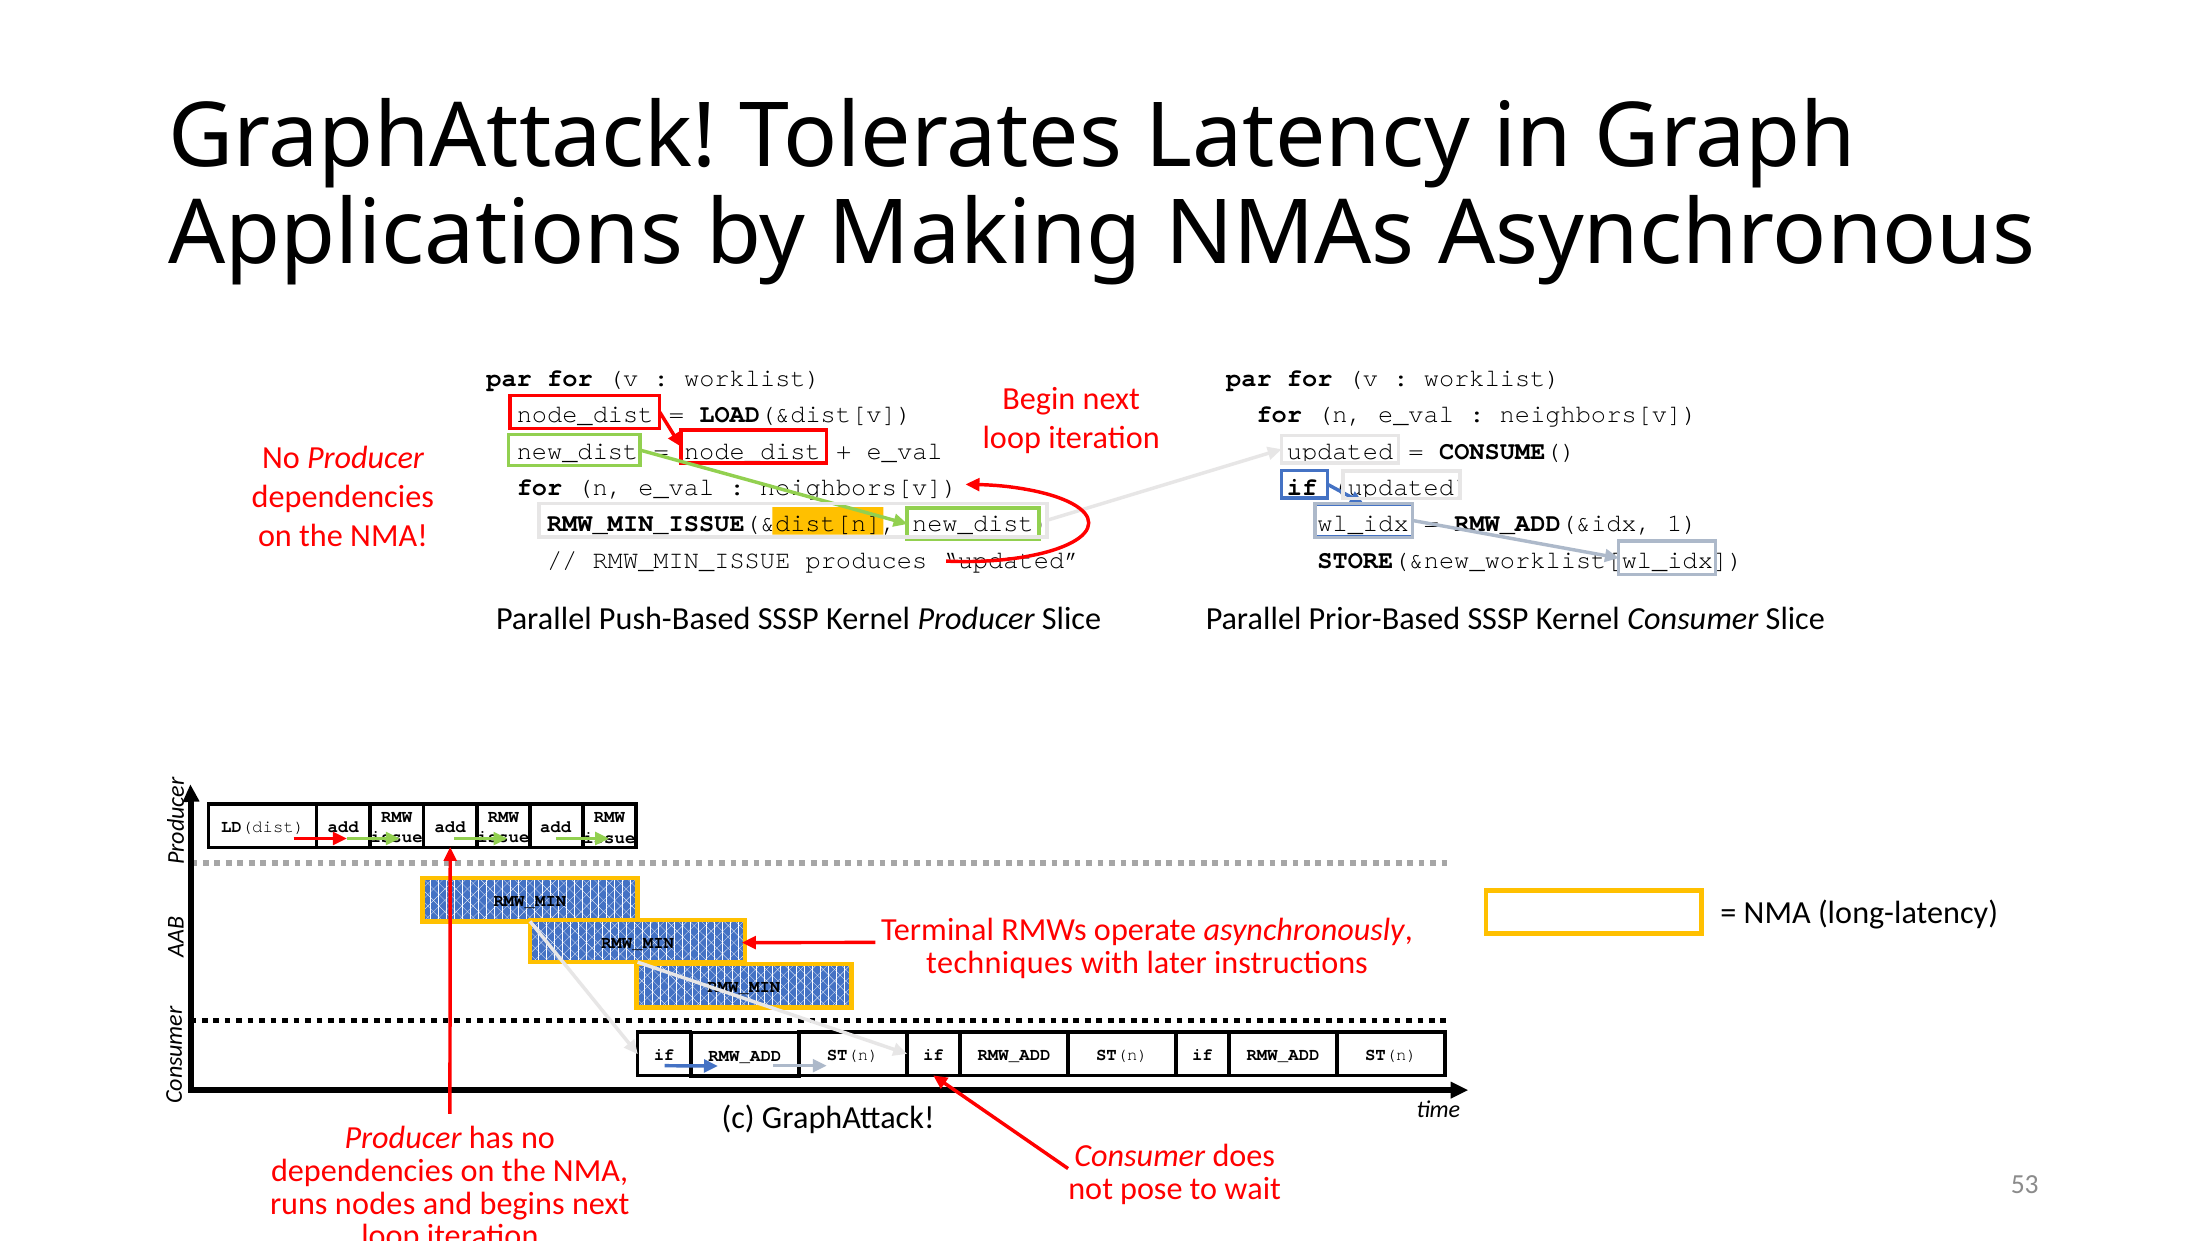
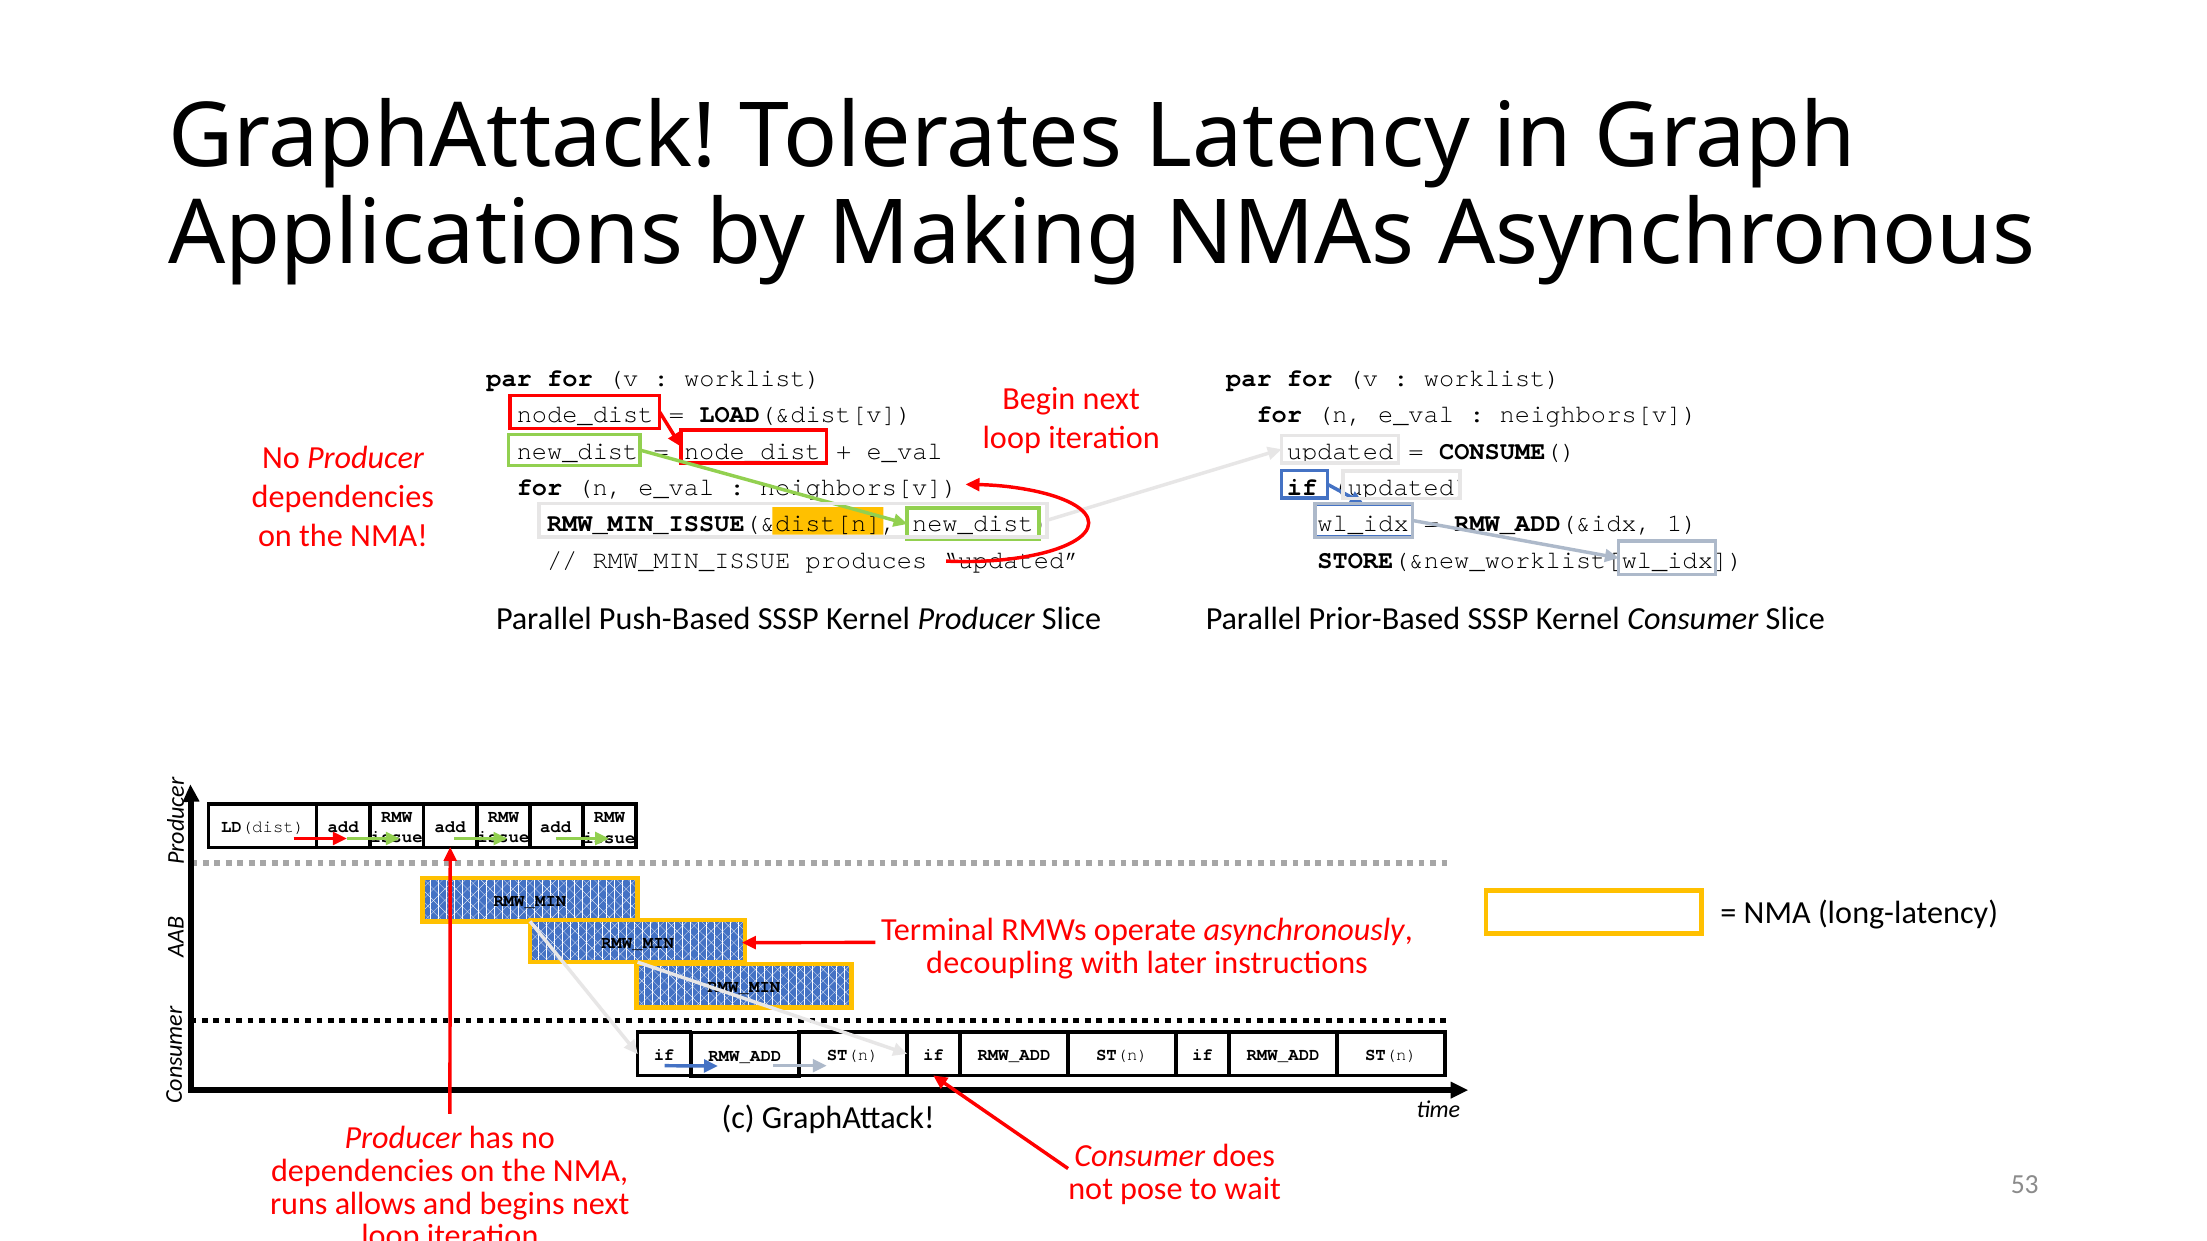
techniques: techniques -> decoupling (1000, 963)
nodes: nodes -> allows (375, 1204)
